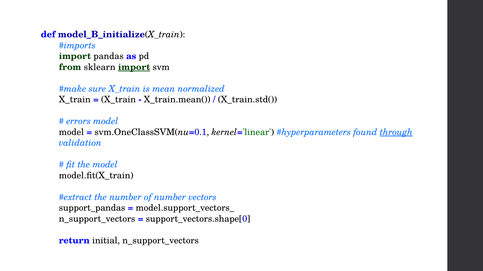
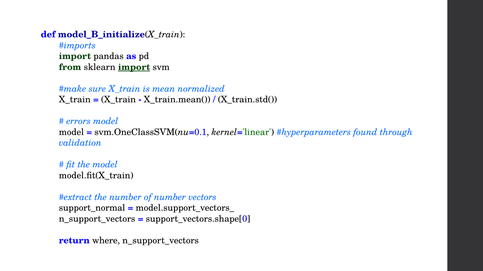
through underline: present -> none (396, 132)
support_pandas: support_pandas -> support_normal (92, 209)
initial: initial -> where (106, 241)
